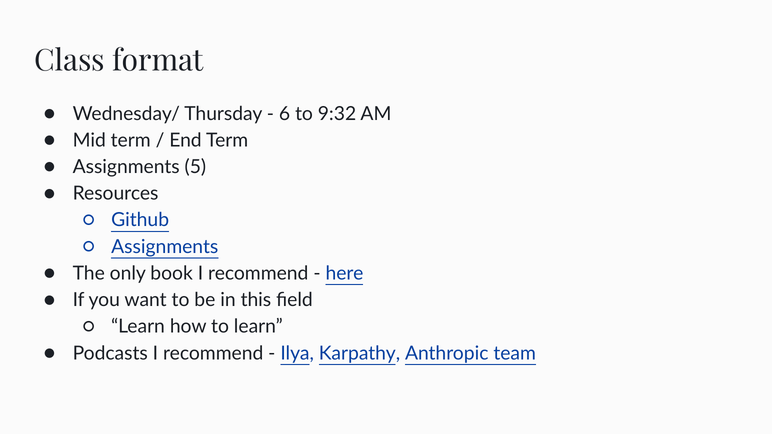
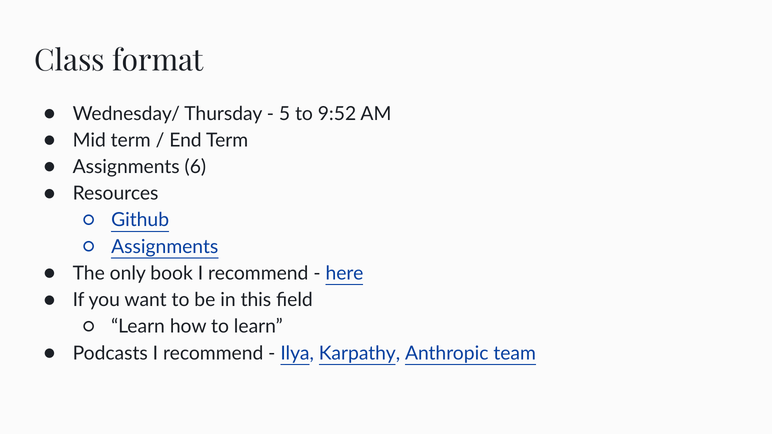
6: 6 -> 5 (285, 114)
9:32: 9:32 -> 9:52 (337, 114)
5: 5 -> 6 (195, 167)
